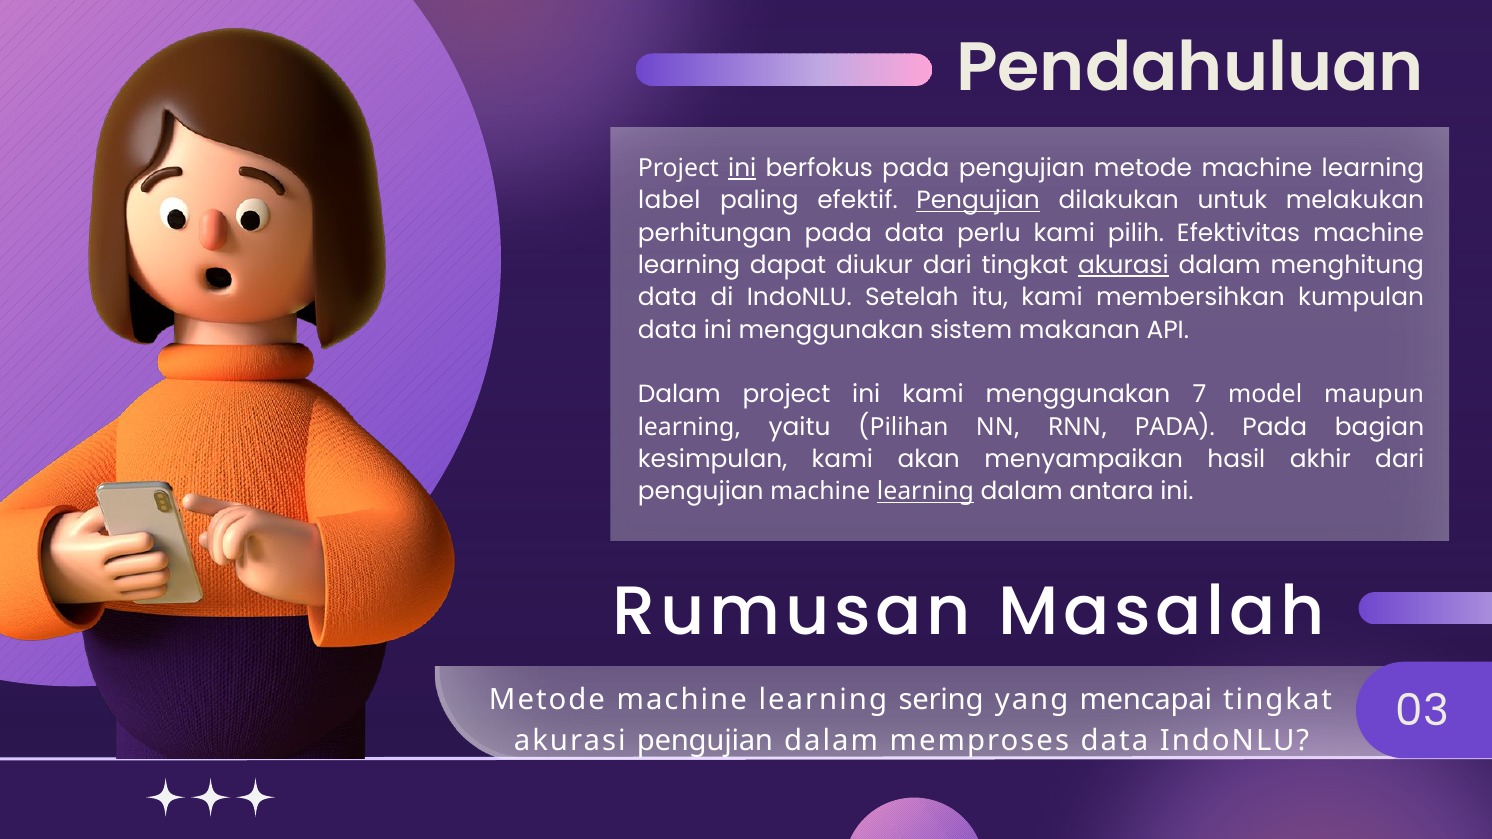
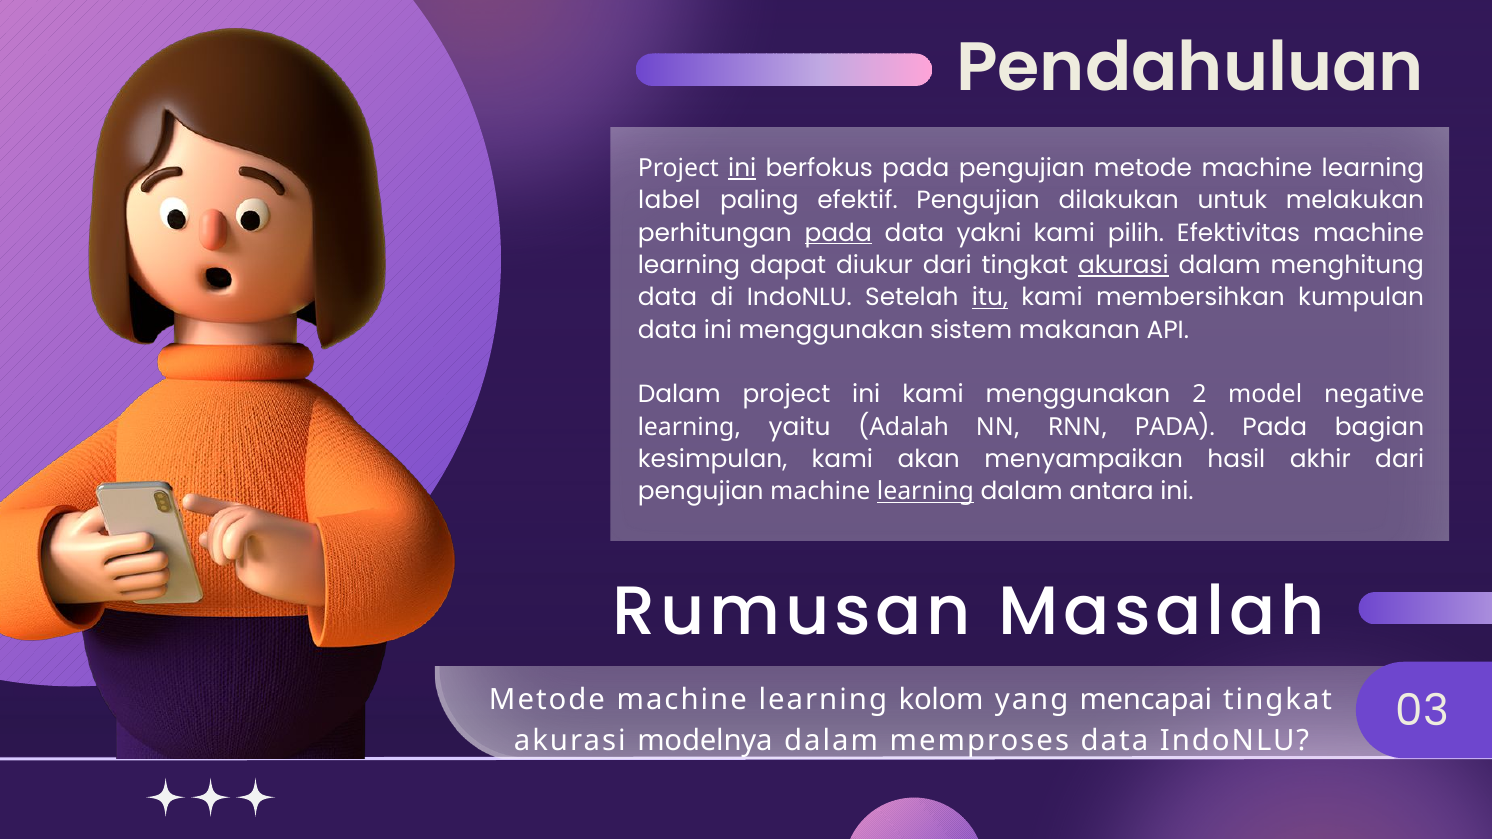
Pengujian underline: present -> none (978, 201)
pada underline: none -> present (838, 233)
perlu: perlu -> yakni (989, 233)
itu underline: none -> present (990, 298)
7: 7 -> 2 (1199, 395)
maupun: maupun -> negative (1374, 395)
Pilihan: Pilihan -> Adalah (909, 427)
sering: sering -> kolom (941, 700)
akurasi pengujian: pengujian -> modelnya (705, 741)
